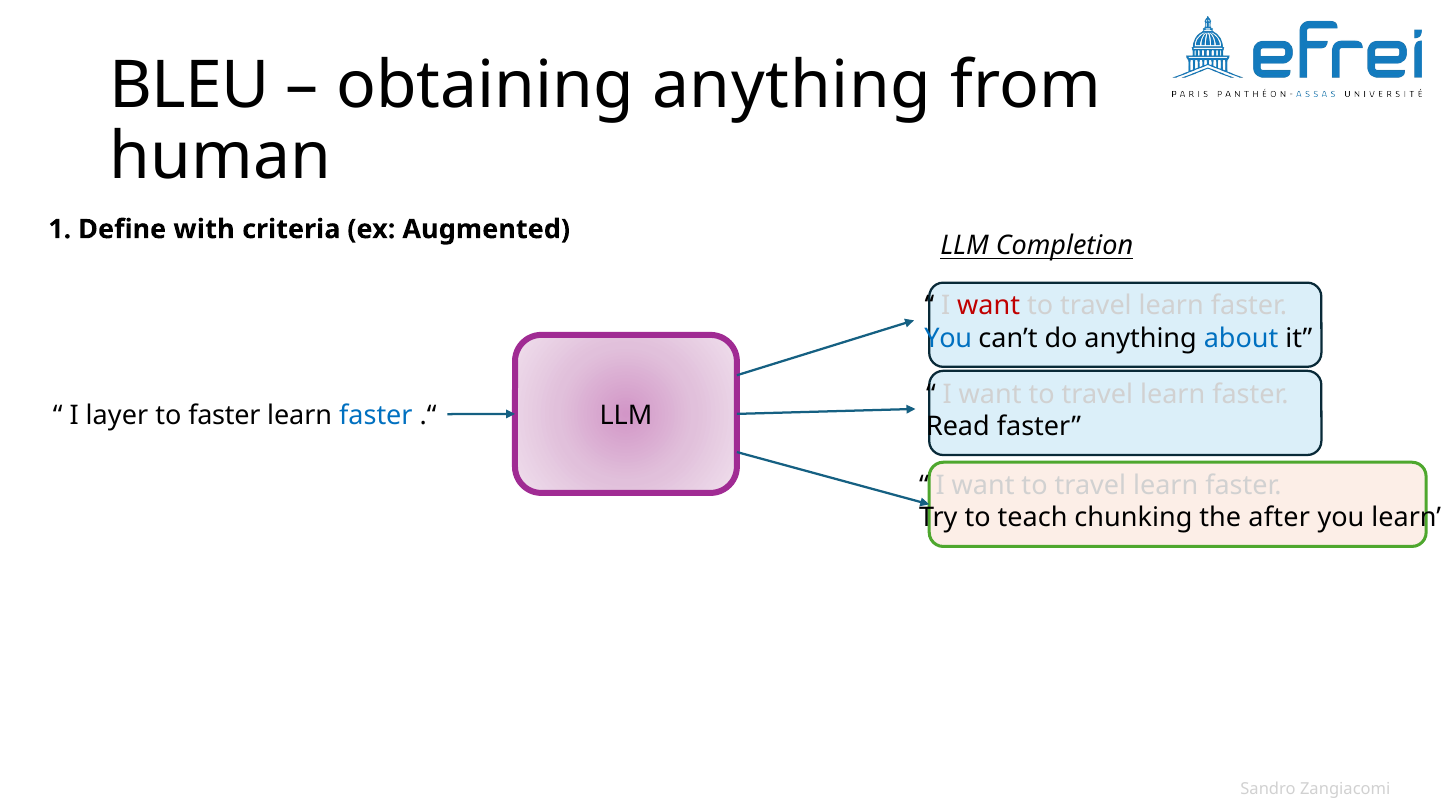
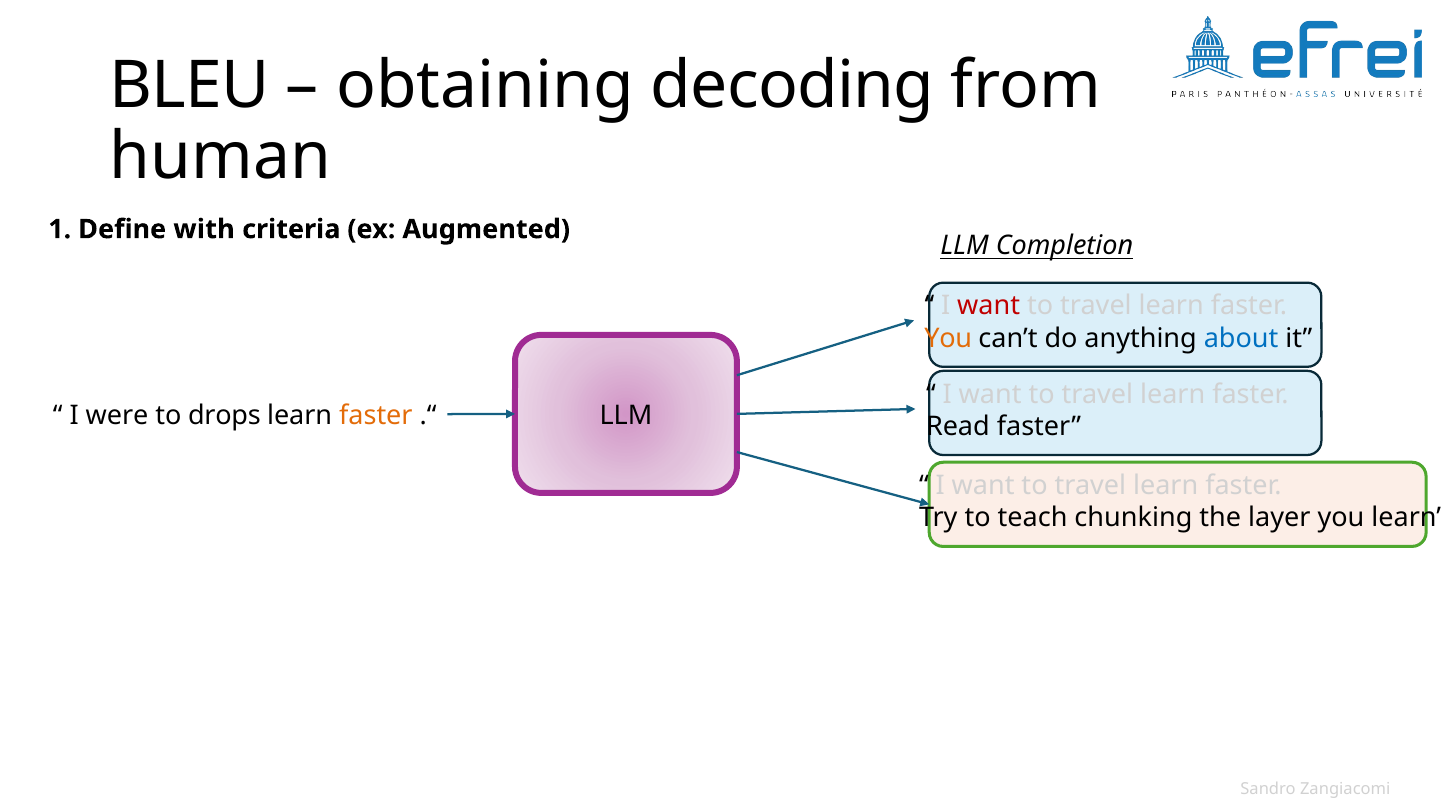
obtaining anything: anything -> decoding (793, 85)
You colour: blue -> orange (948, 339)
layer: layer -> were (117, 416)
to faster: faster -> drops (224, 416)
faster colour: blue -> orange (376, 416)
after: after -> layer (1279, 518)
